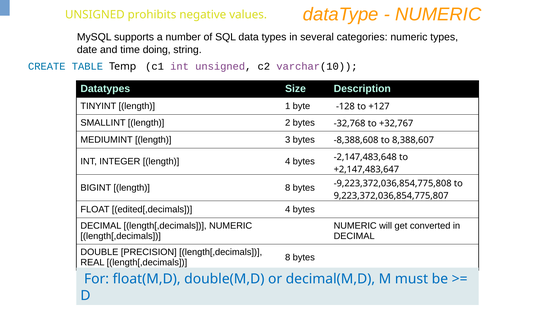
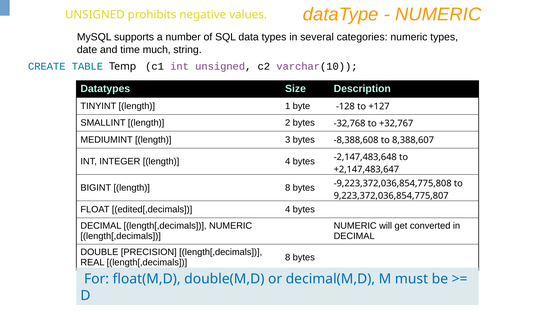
doing: doing -> much (157, 50)
